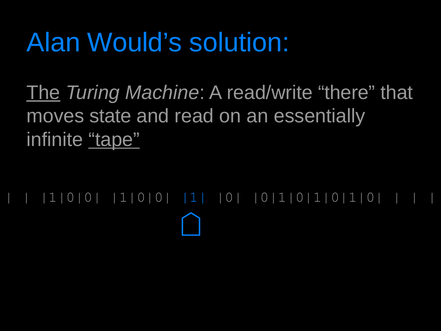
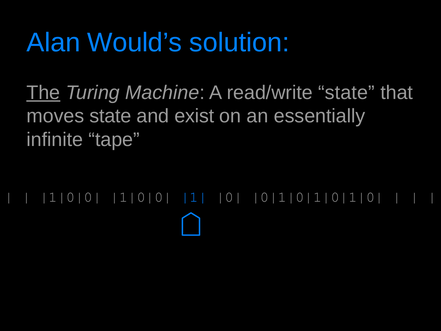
read/write there: there -> state (346, 93)
read: read -> exist (194, 116)
tape underline: present -> none (114, 140)
